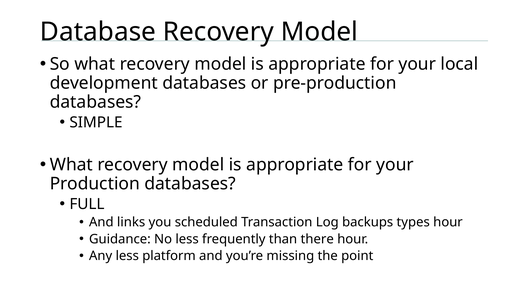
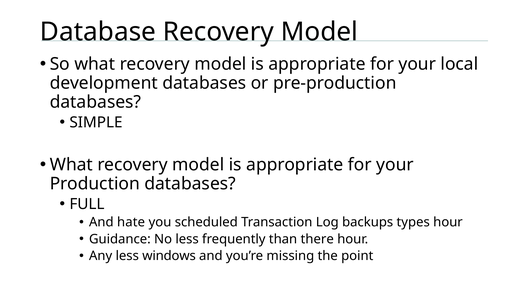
links: links -> hate (131, 222)
platform: platform -> windows (169, 256)
